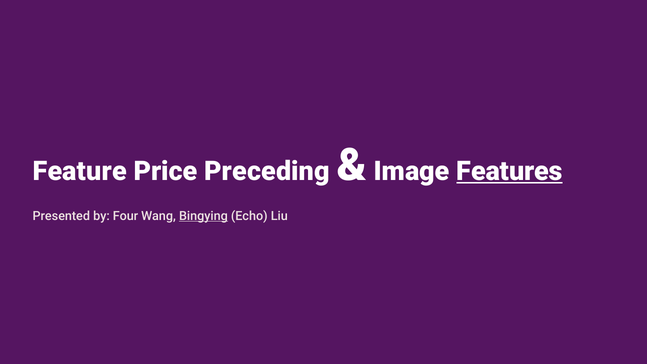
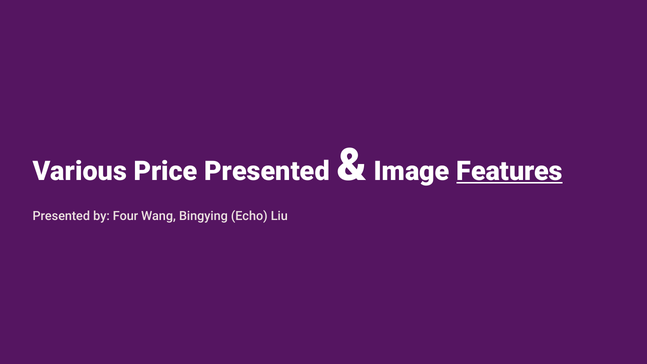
Feature: Feature -> Various (80, 171)
Price Preceding: Preceding -> Presented (267, 171)
Bingying underline: present -> none (203, 216)
